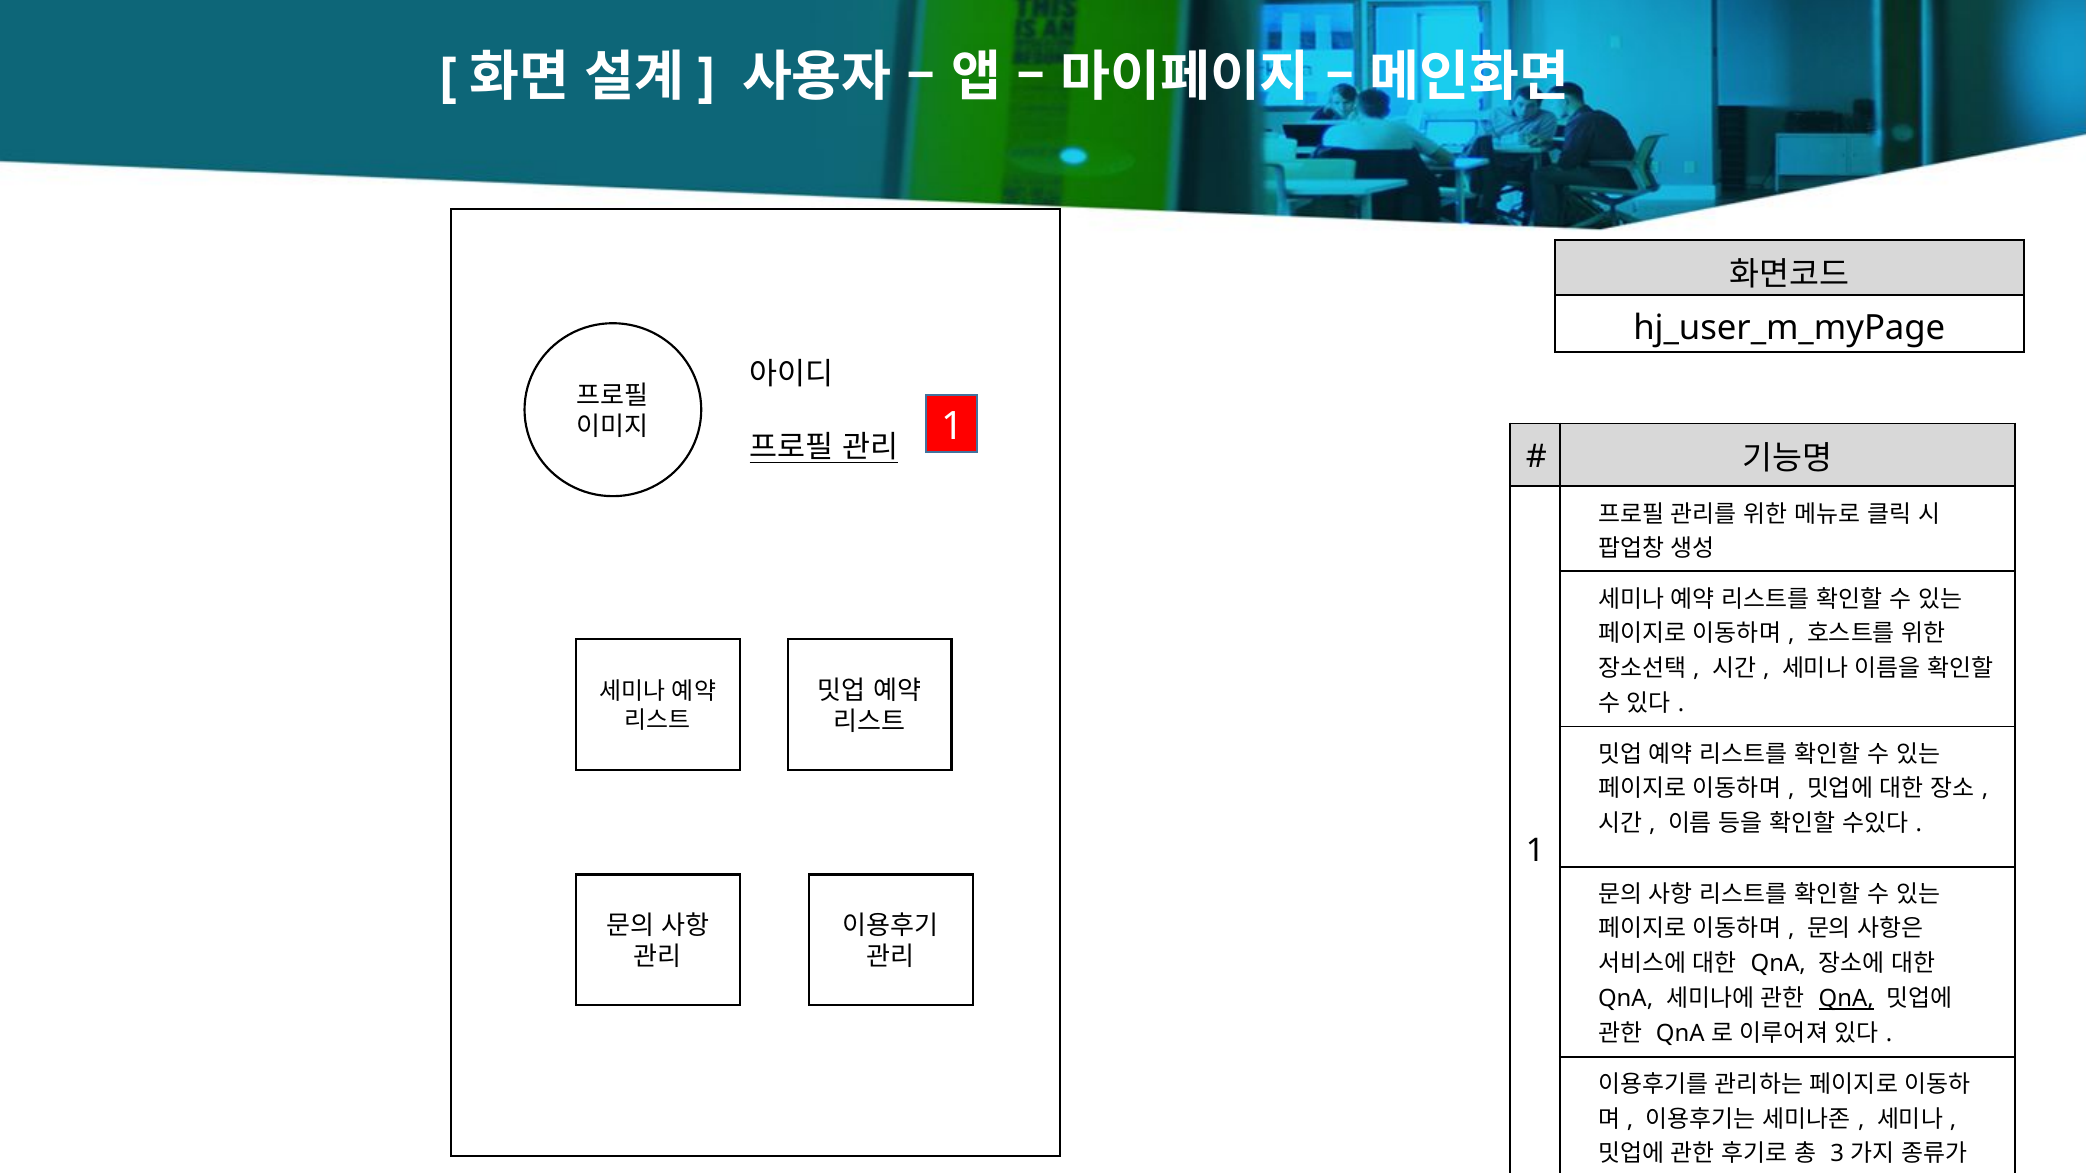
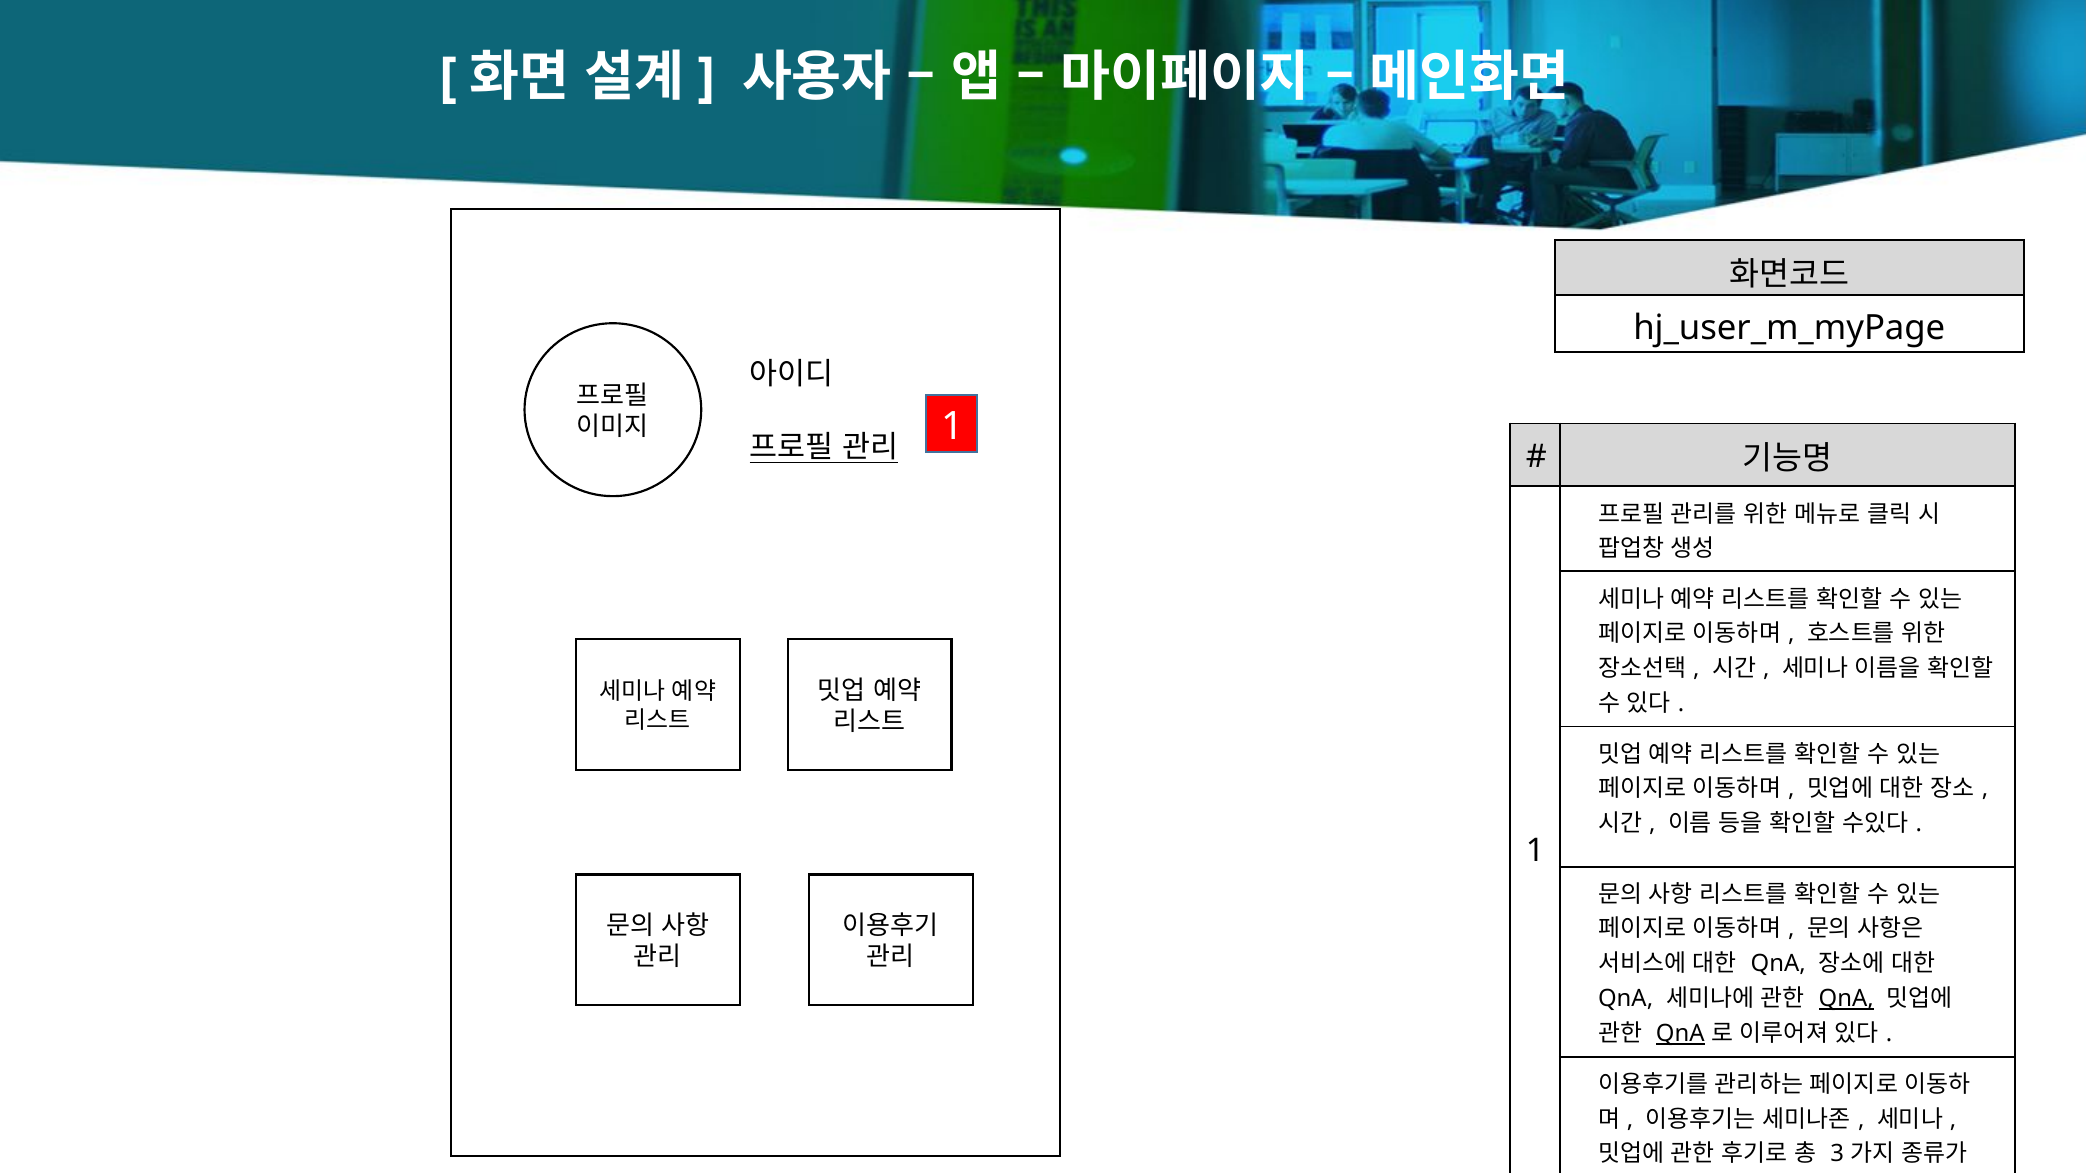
QnA underline: none -> present (1680, 1034)
